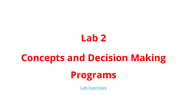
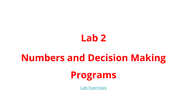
Concepts: Concepts -> Numbers (43, 58)
